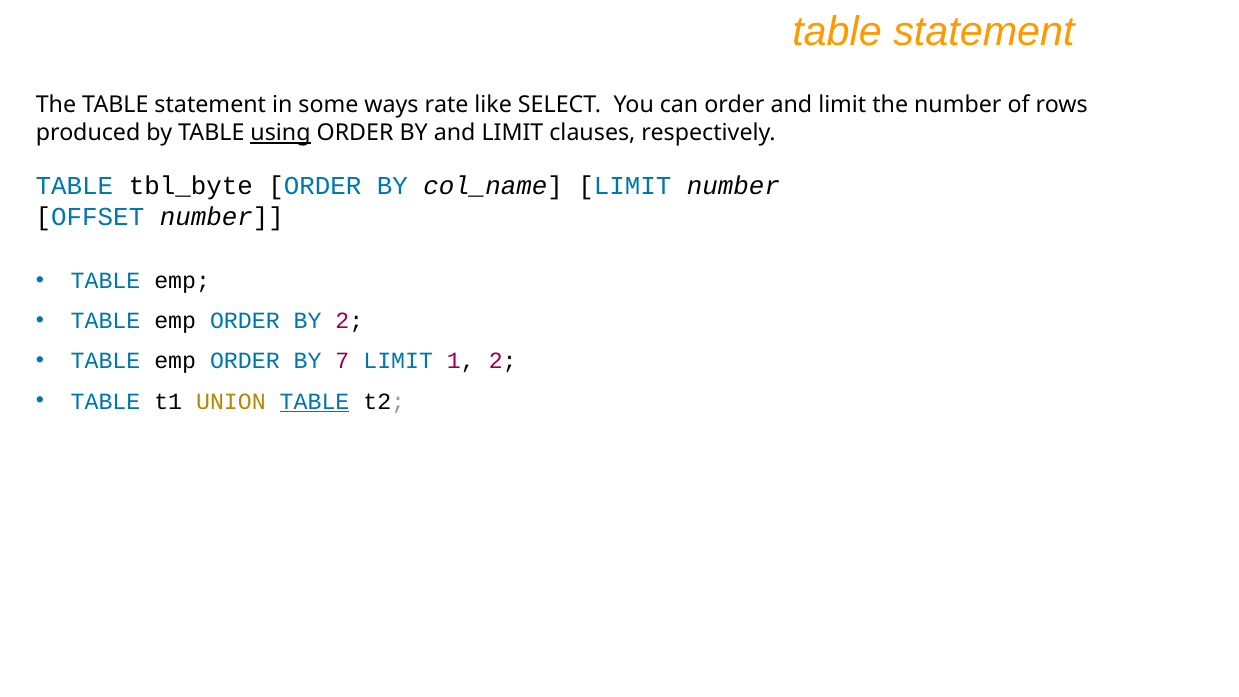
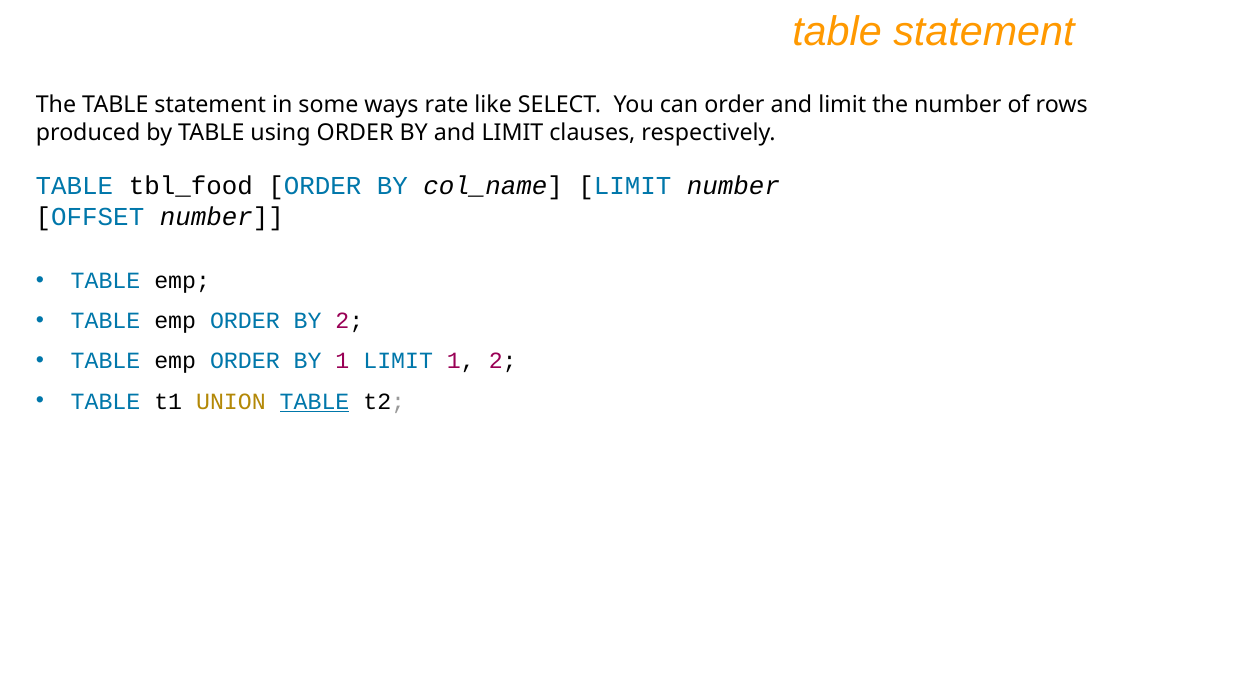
using underline: present -> none (281, 133)
tbl_byte: tbl_byte -> tbl_food (191, 186)
BY 7: 7 -> 1 (342, 361)
